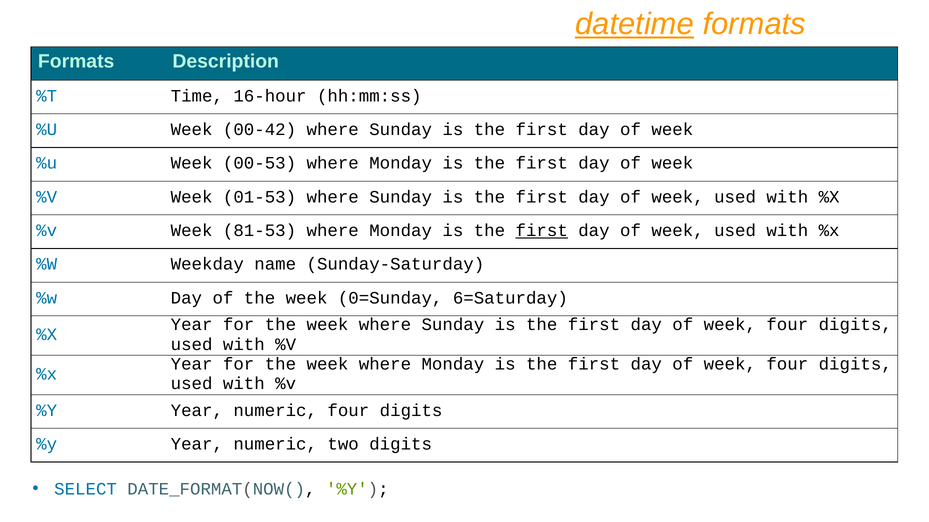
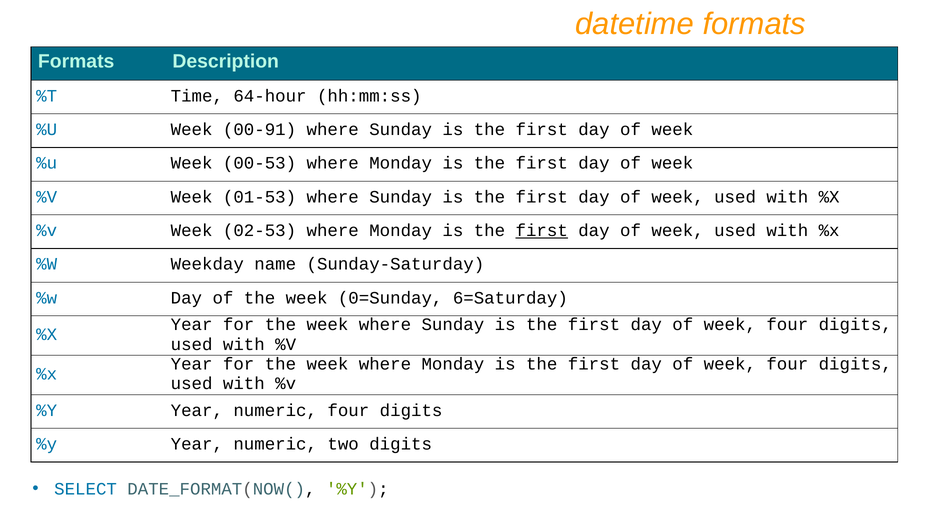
datetime underline: present -> none (635, 24)
16-hour: 16-hour -> 64-hour (270, 96)
00-42: 00-42 -> 00-91 (260, 130)
81-53: 81-53 -> 02-53 (260, 231)
